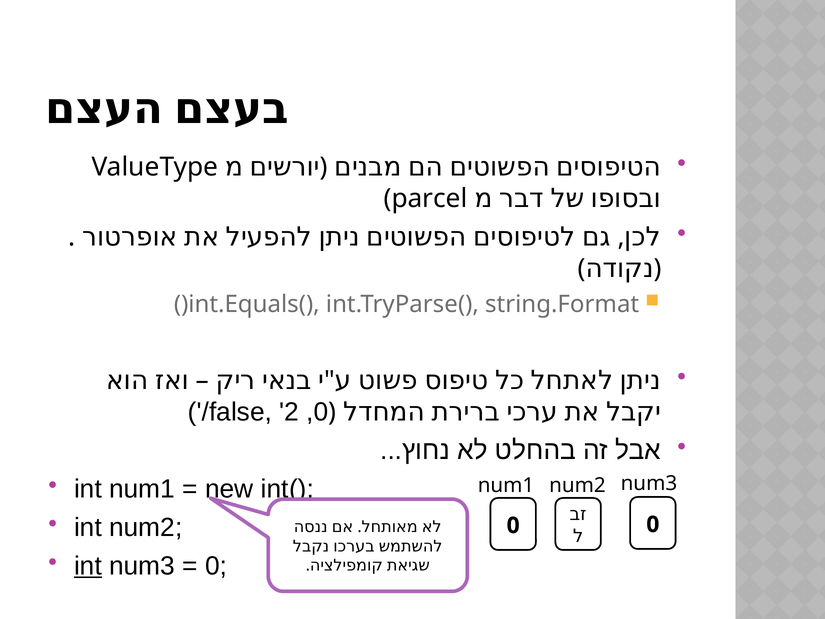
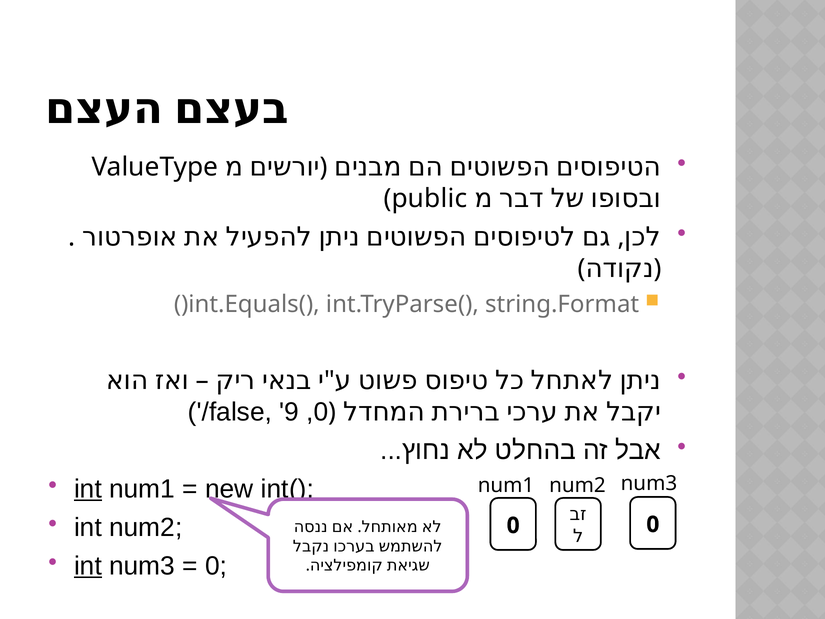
parcel: parcel -> public (429, 199)
2: 2 -> 9 (289, 412)
int underline: none -> present (88, 489)
